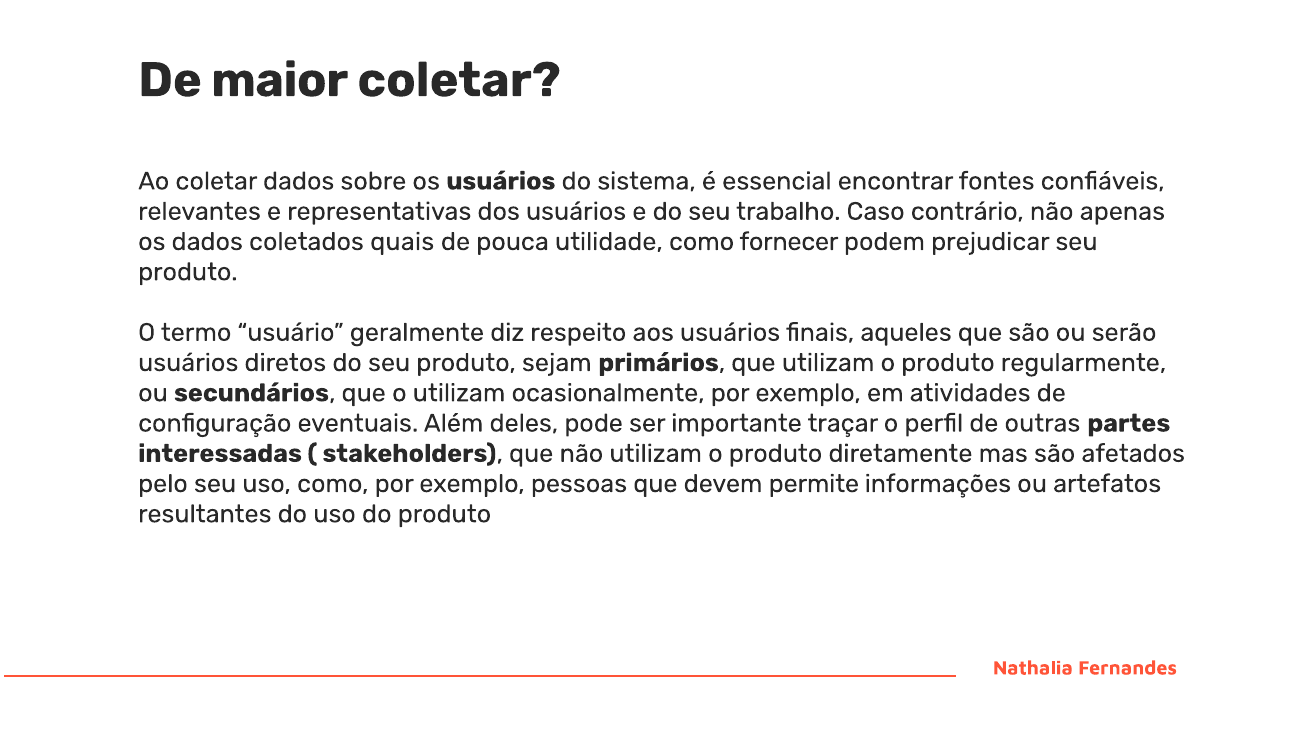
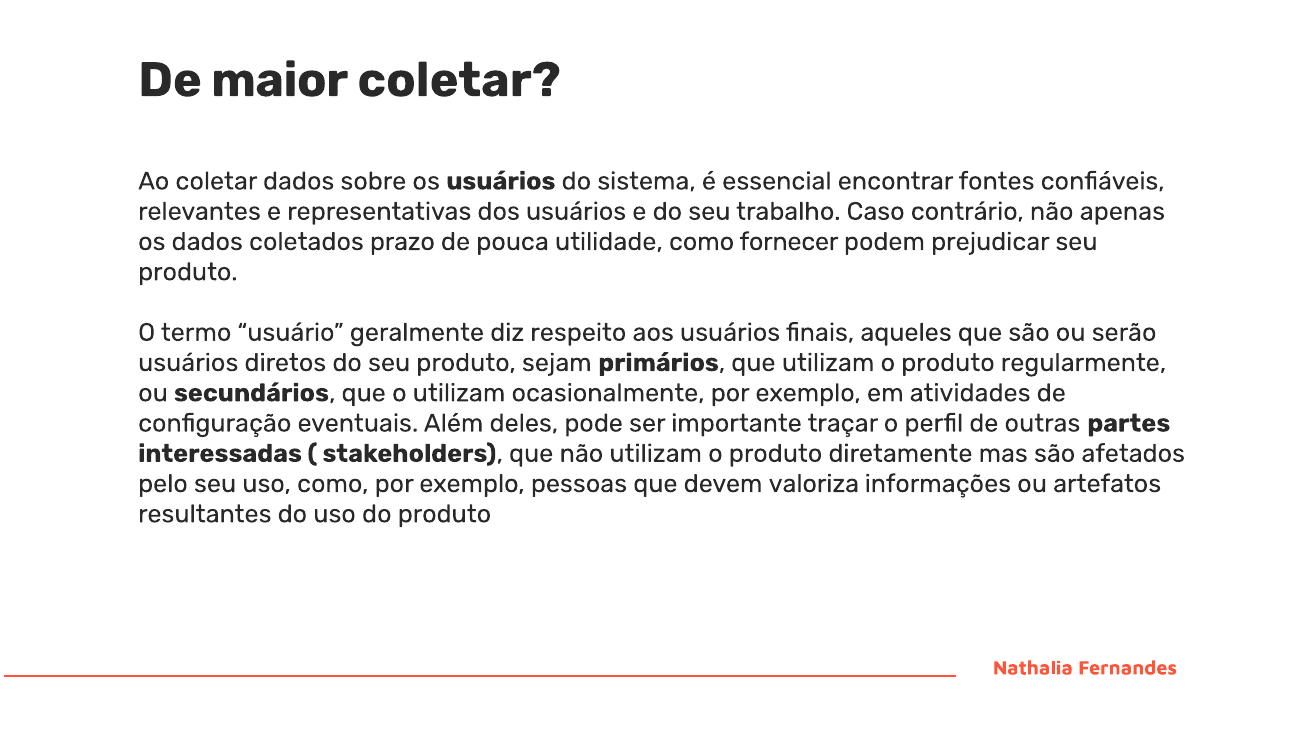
quais: quais -> prazo (402, 242)
permite: permite -> valoriza (814, 483)
